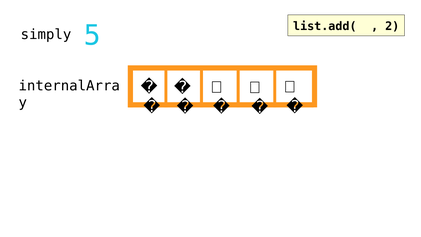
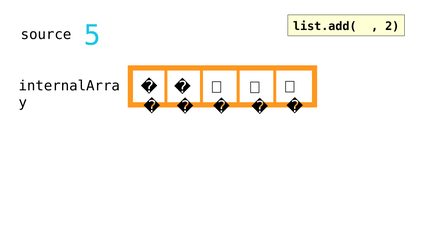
simply: simply -> source (46, 35)
